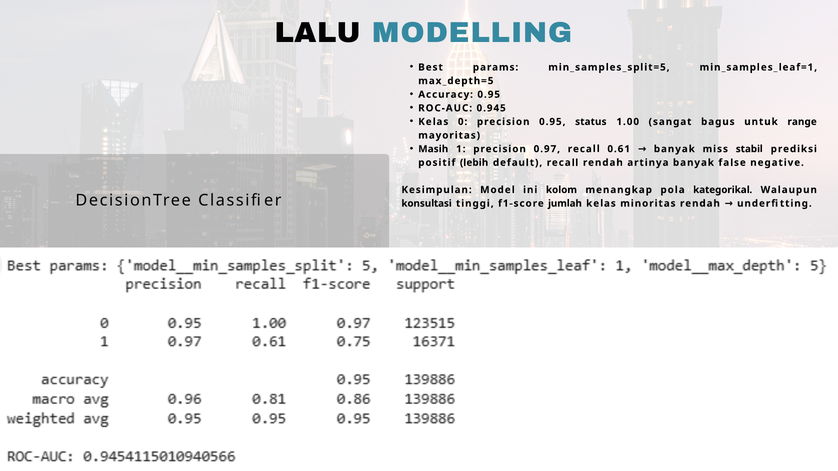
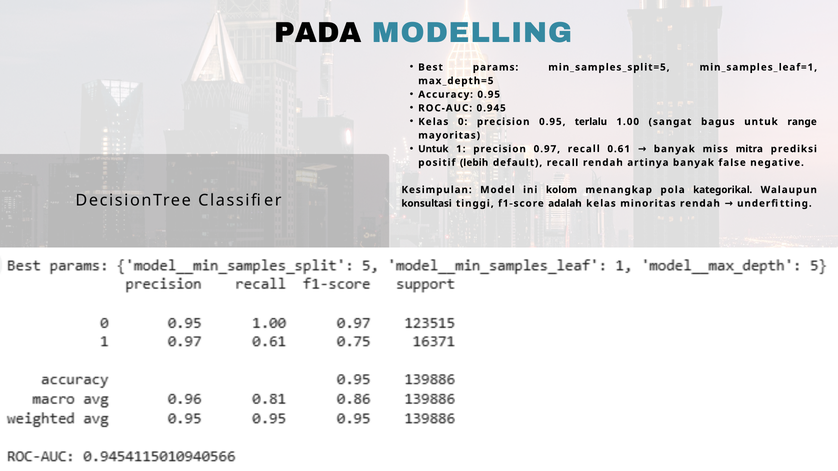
LALU: LALU -> PADA (318, 33)
status: status -> terlalu (591, 122)
Masih: Masih -> Untuk (433, 149)
stabil: stabil -> mitra (749, 149)
jumlah: jumlah -> adalah (565, 204)
